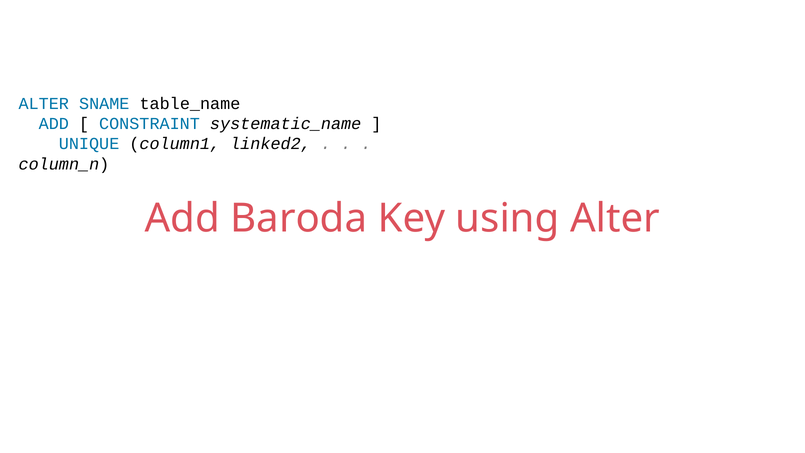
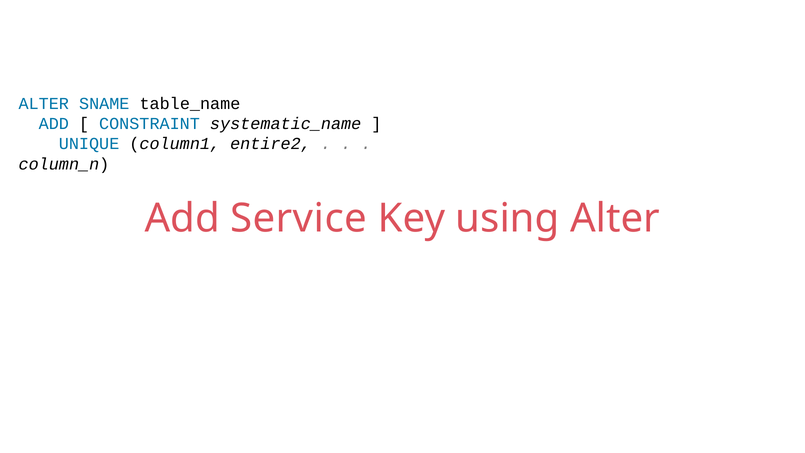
linked2: linked2 -> entire2 (271, 144)
Baroda: Baroda -> Service (299, 218)
